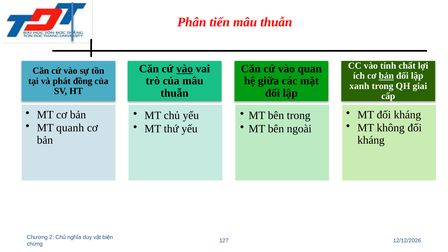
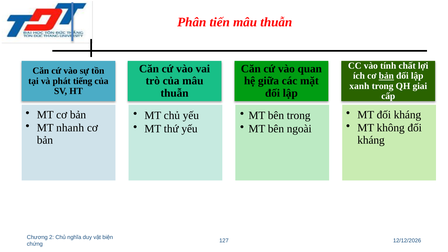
vào underline: present -> none (185, 69)
đồng: đồng -> tiếng (83, 81)
quanh: quanh -> nhanh (70, 128)
